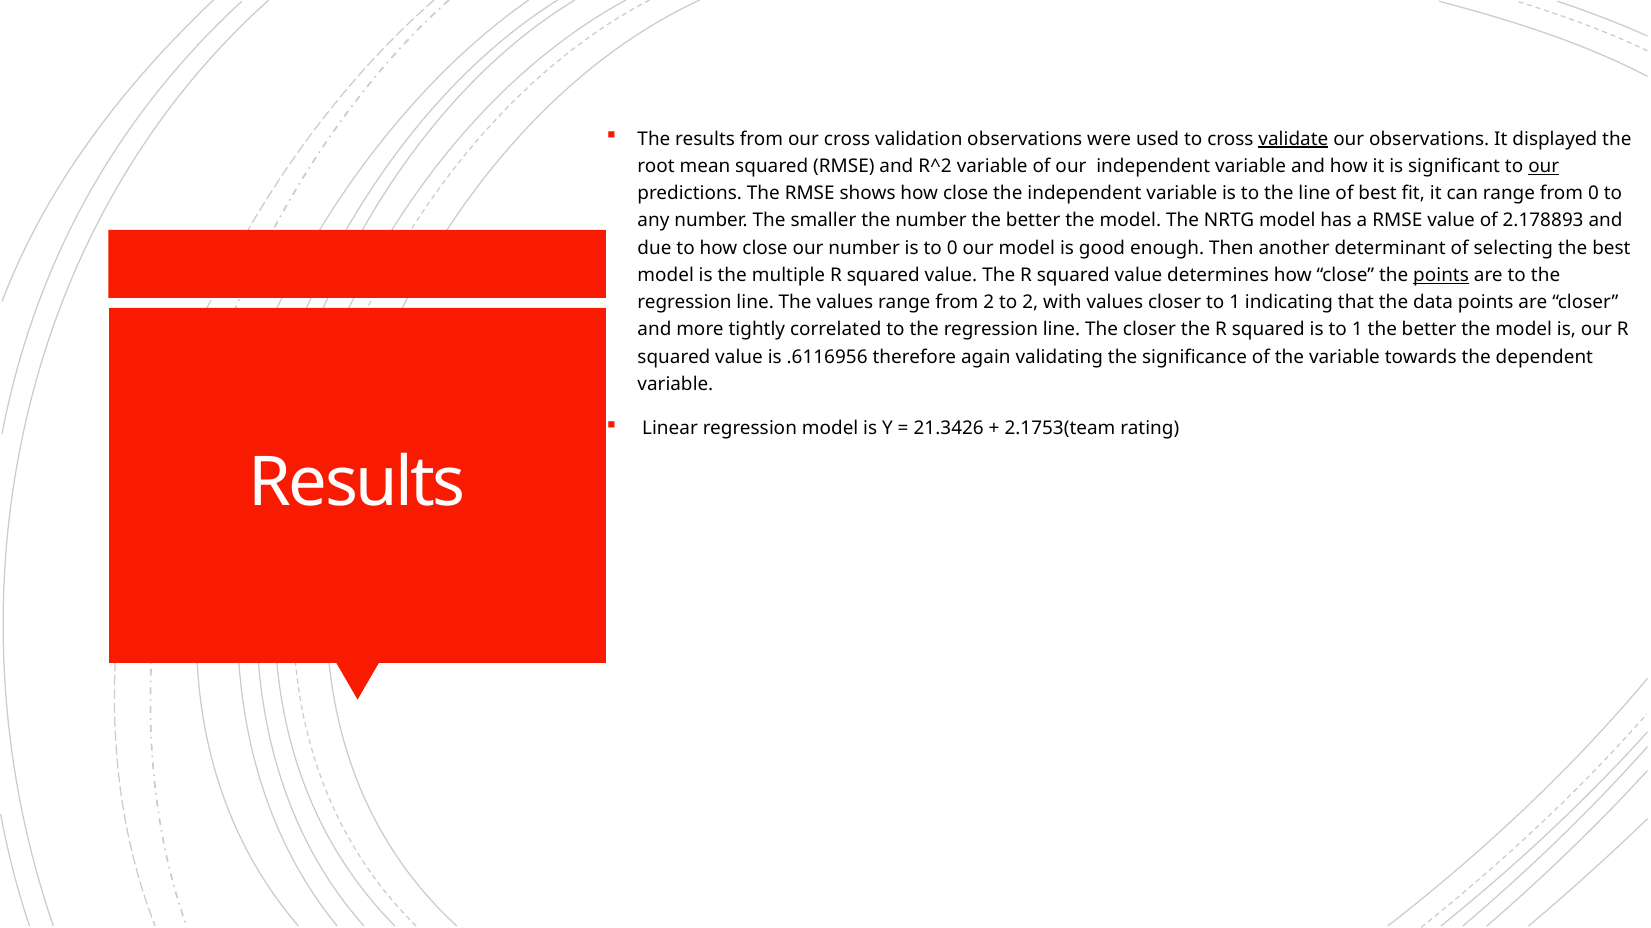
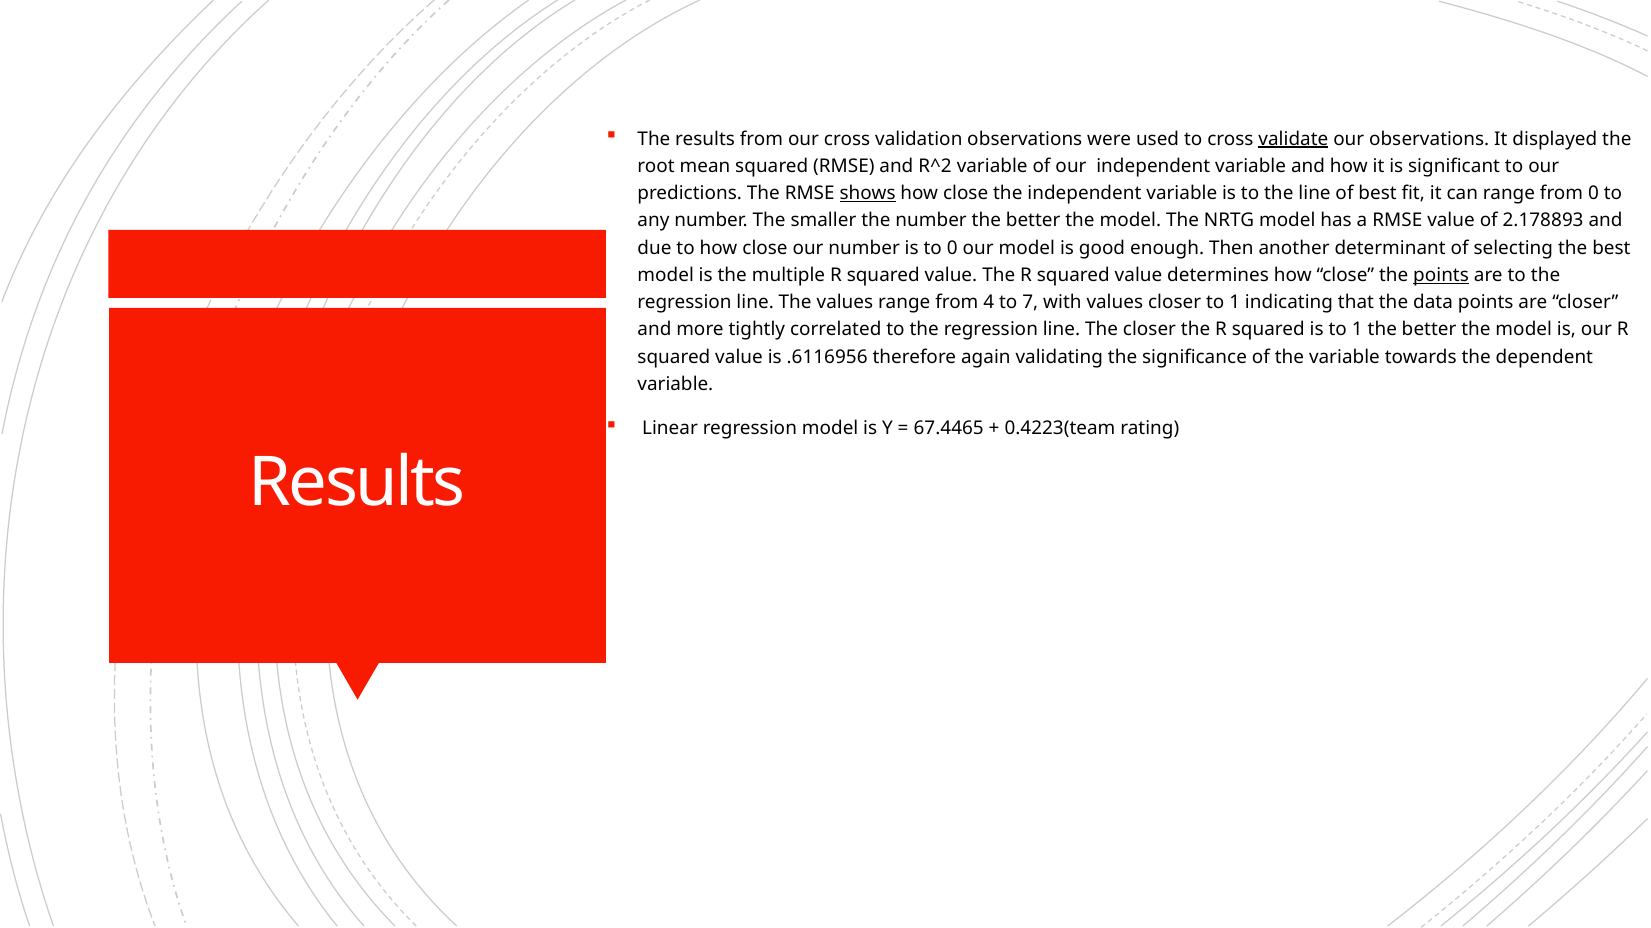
our underline: present -> none (1544, 166)
shows underline: none -> present (868, 194)
from 2: 2 -> 4 (989, 303)
to 2: 2 -> 7 (1030, 303)
21.3426: 21.3426 -> 67.4465 (949, 429)
2.1753(team: 2.1753(team -> 0.4223(team (1060, 429)
